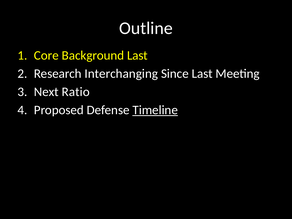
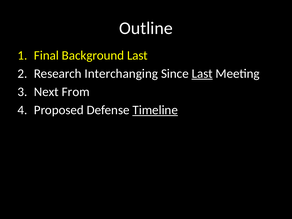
Core: Core -> Final (46, 55)
Last underline: none -> present (202, 74)
Ratio: Ratio -> From (76, 92)
